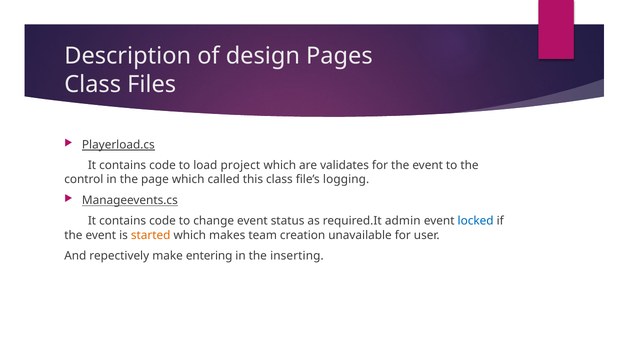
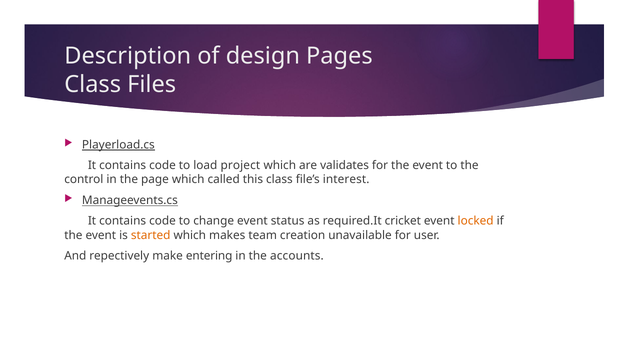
logging: logging -> interest (346, 179)
admin: admin -> cricket (403, 221)
locked colour: blue -> orange (476, 221)
inserting: inserting -> accounts (297, 256)
